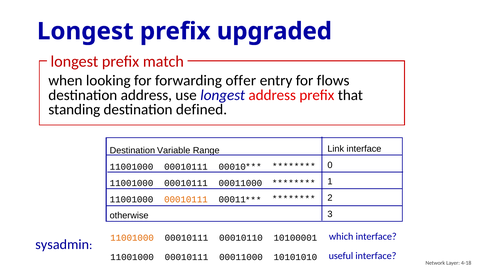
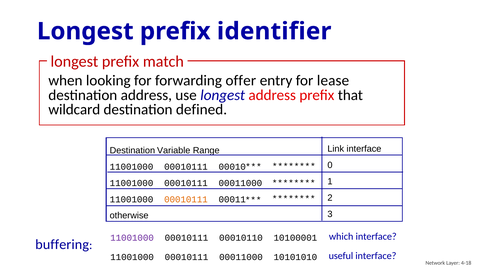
upgraded: upgraded -> identifier (274, 31)
flows: flows -> lease (333, 81)
standing: standing -> wildcard (74, 110)
11001000 colour: orange -> purple (132, 238)
sysadmin: sysadmin -> buffering (62, 245)
